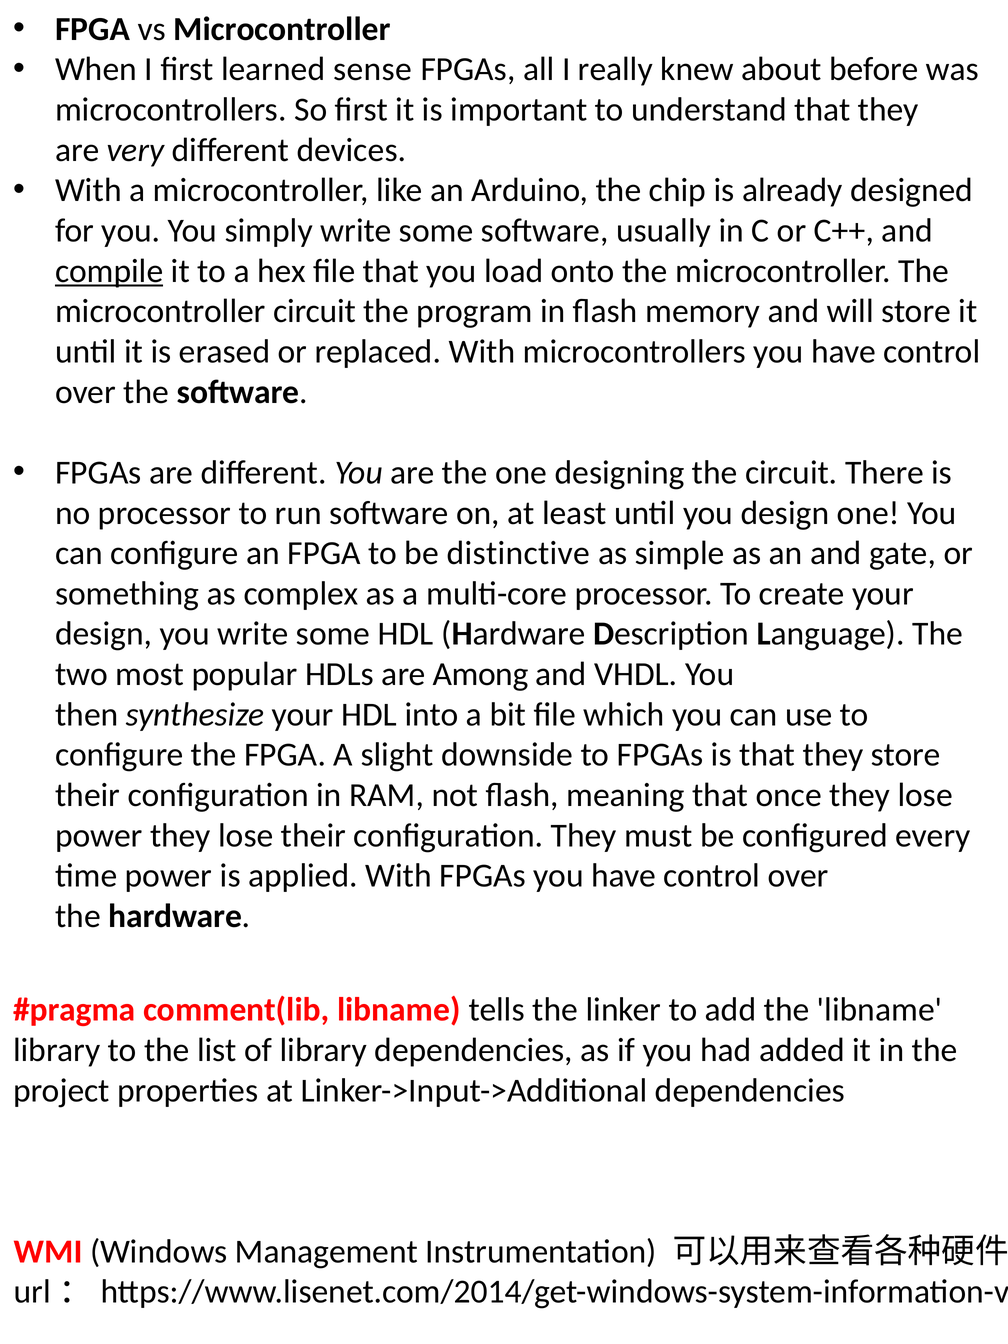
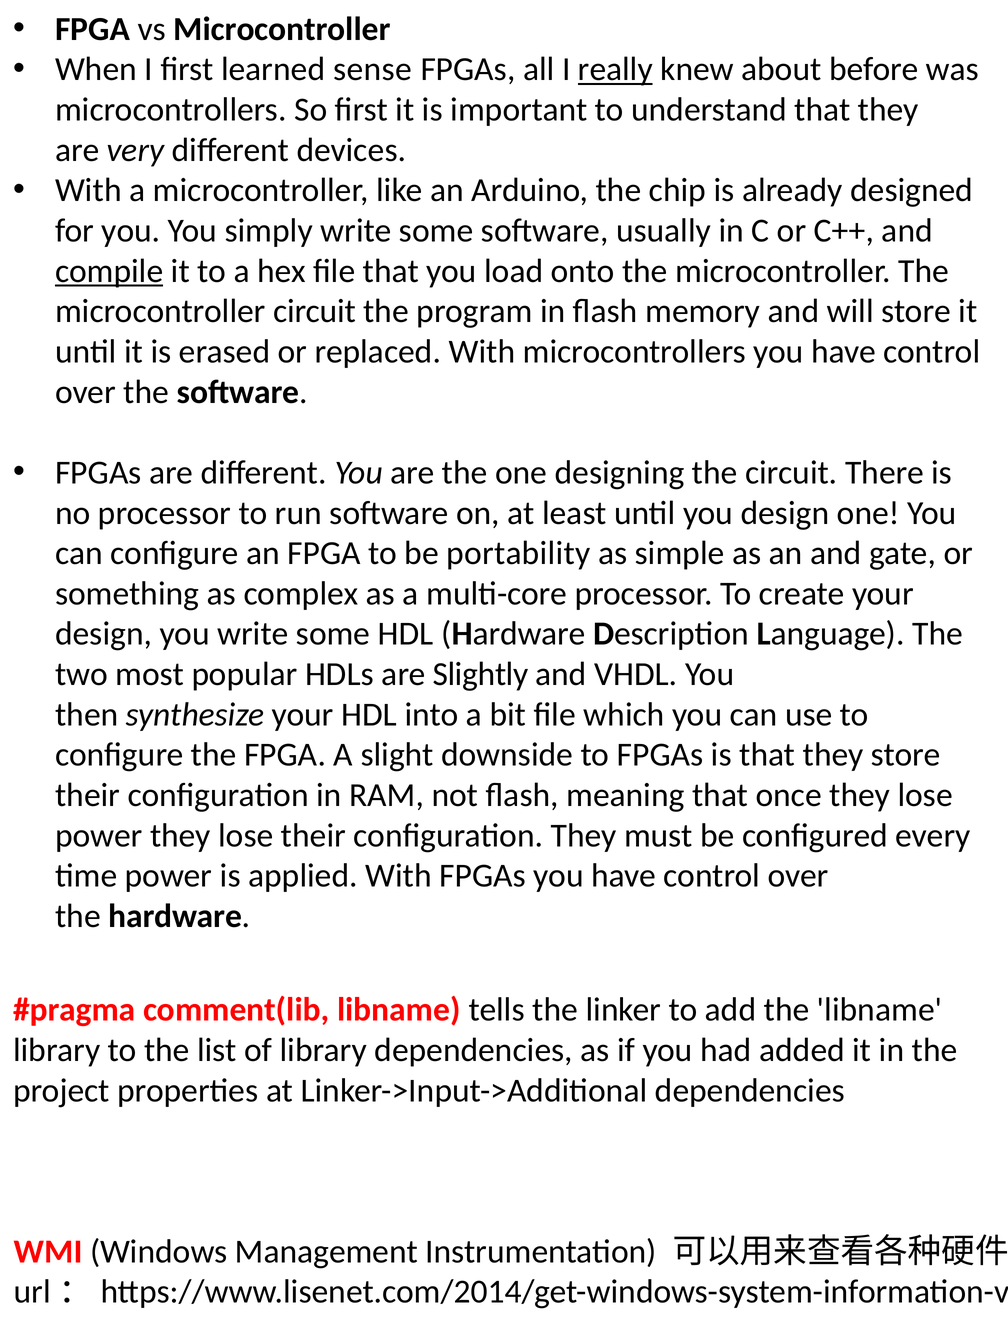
really underline: none -> present (615, 69)
distinctive: distinctive -> portability (518, 553)
Among: Among -> Slightly (481, 674)
